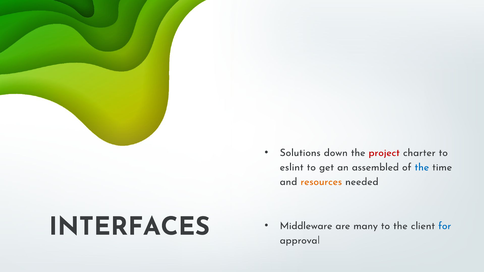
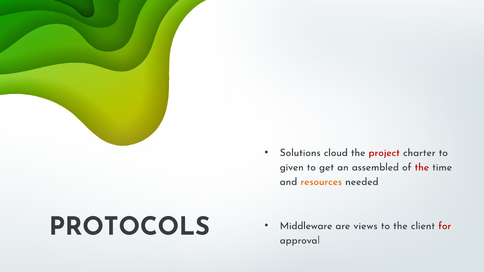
down: down -> cloud (336, 153)
eslint: eslint -> given (292, 167)
the colour: blue -> red (422, 167)
INTERFACES: INTERFACES -> PROTOCOLS (129, 227)
many: many -> views (365, 226)
for colour: blue -> red (445, 226)
